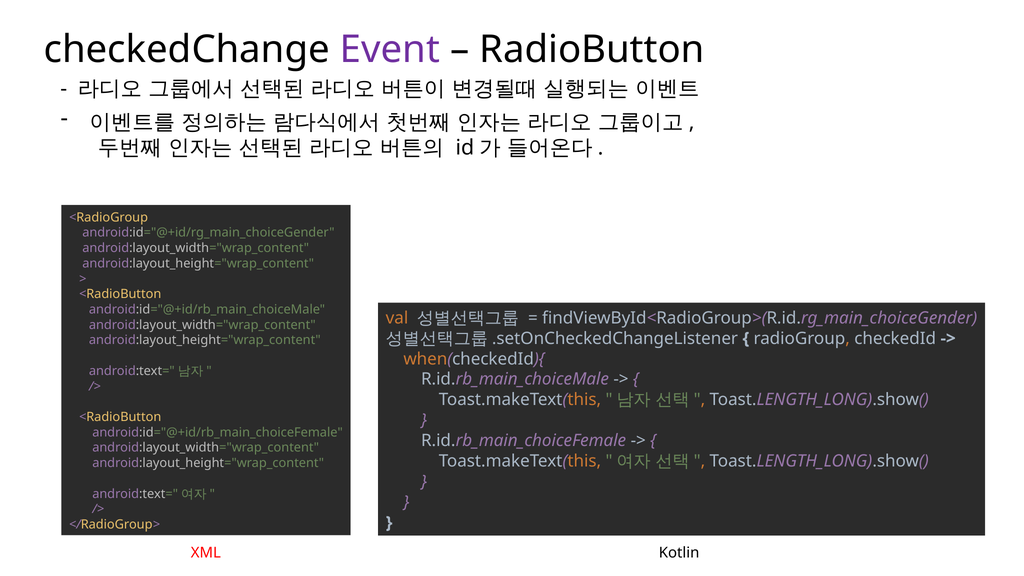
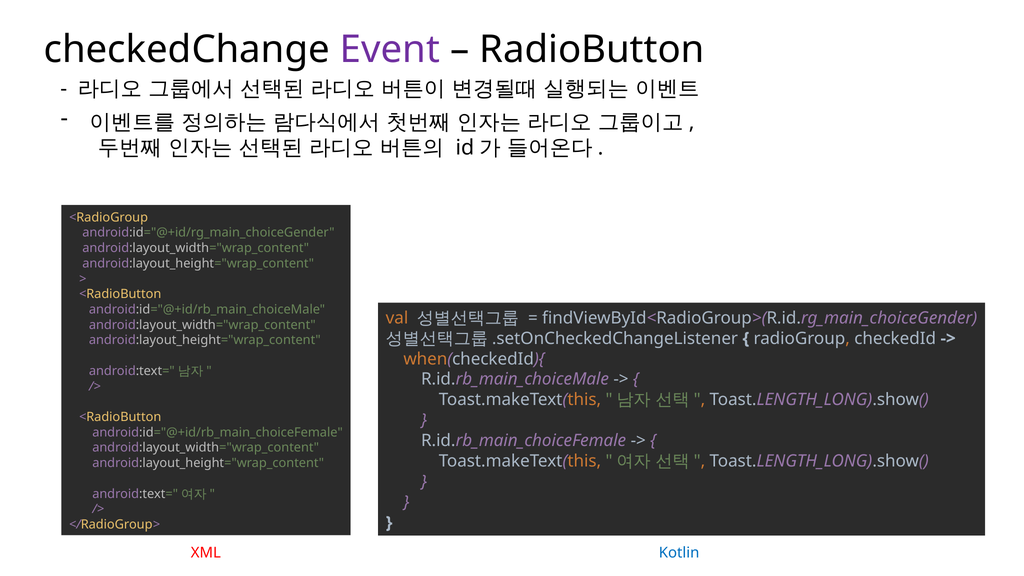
Kotlin colour: black -> blue (679, 553)
